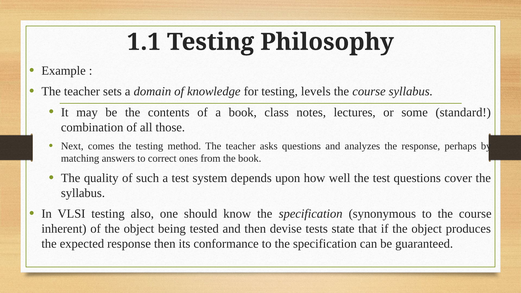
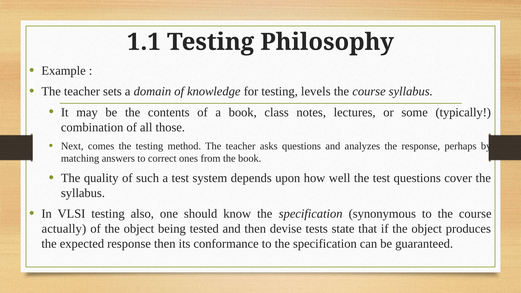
standard: standard -> typically (463, 112)
inherent: inherent -> actually (64, 229)
